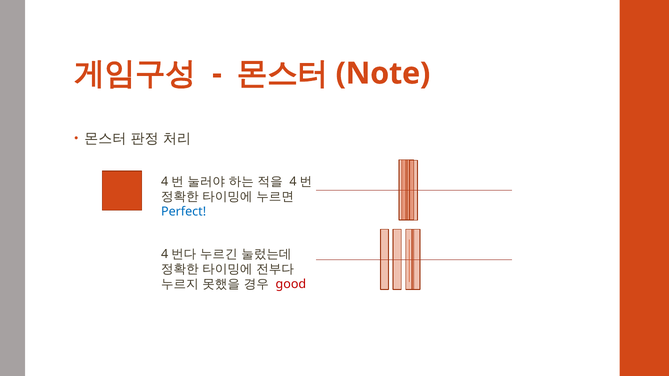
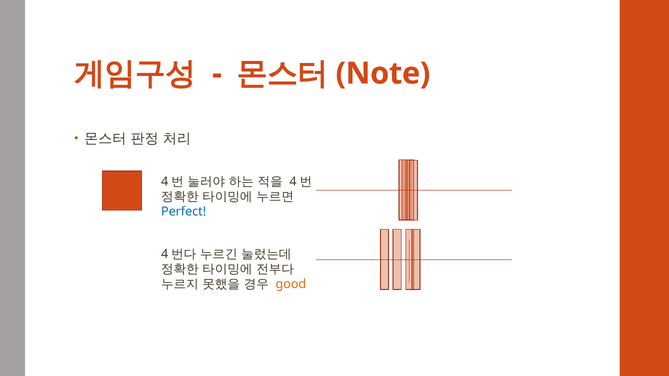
good colour: red -> orange (291, 284)
